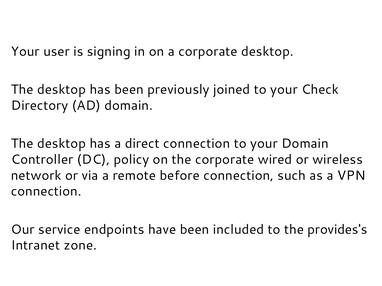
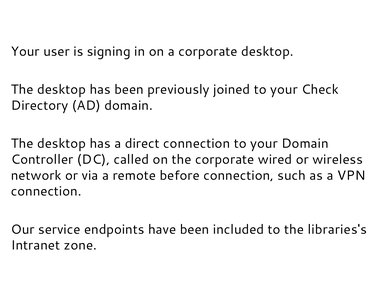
policy: policy -> called (131, 160)
provides's: provides's -> libraries's (337, 230)
